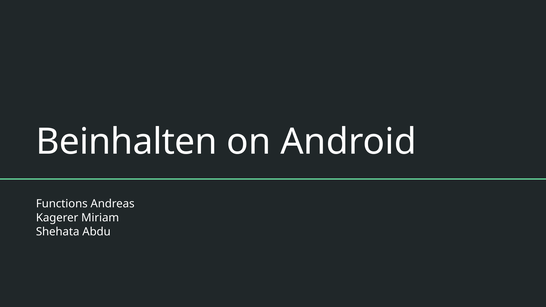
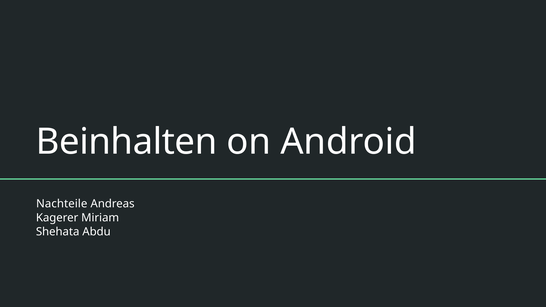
Functions: Functions -> Nachteile (62, 204)
